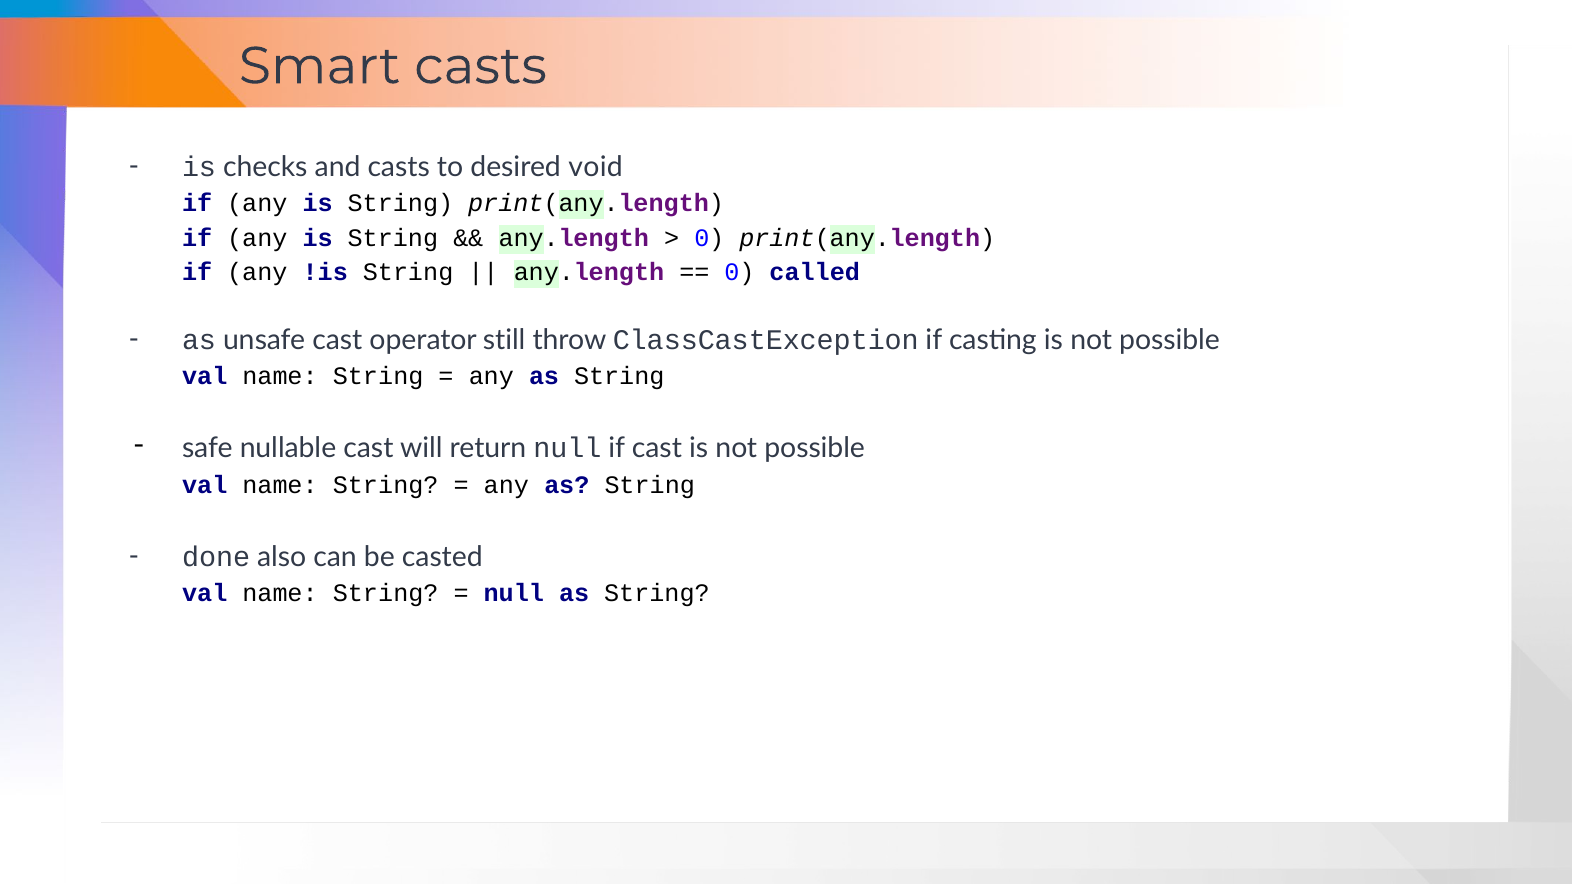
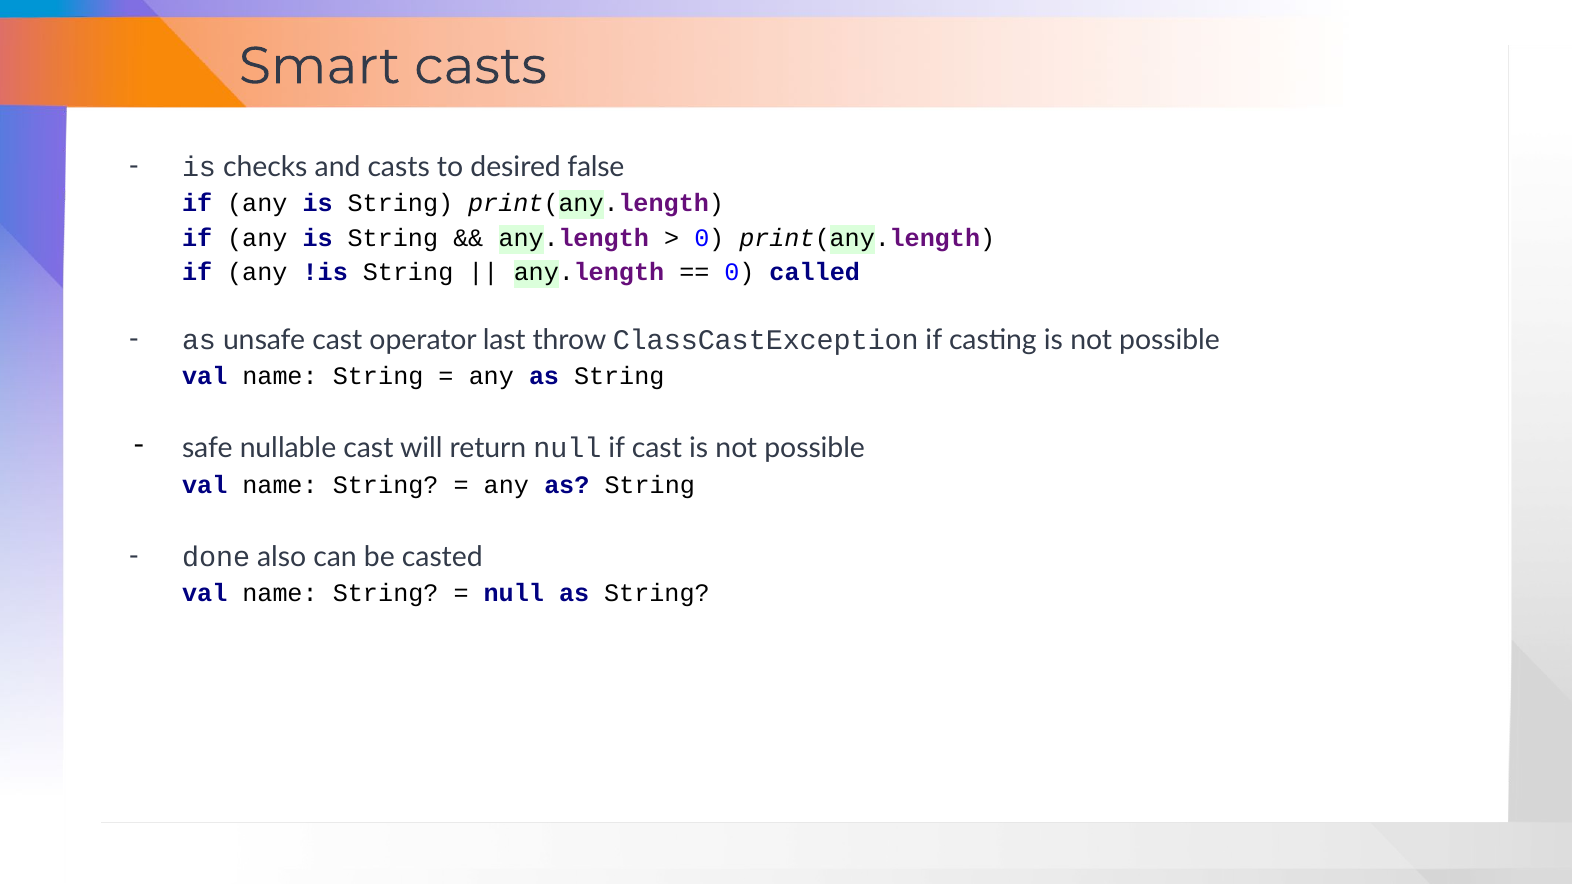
void: void -> false (596, 167)
still: still -> last (504, 340)
